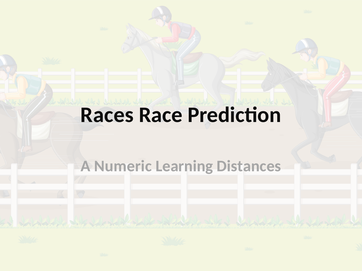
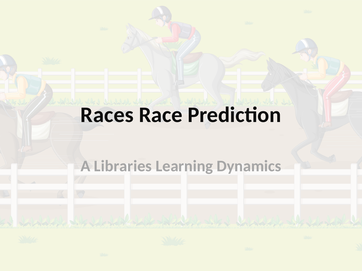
Numeric: Numeric -> Libraries (123, 166)
Distances: Distances -> Dynamics (249, 166)
